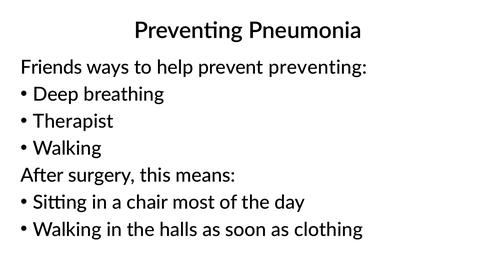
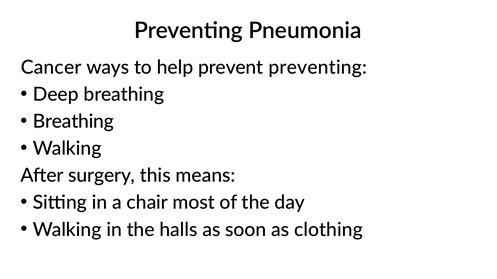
Friends: Friends -> Cancer (51, 68)
Therapist: Therapist -> Breathing (73, 122)
